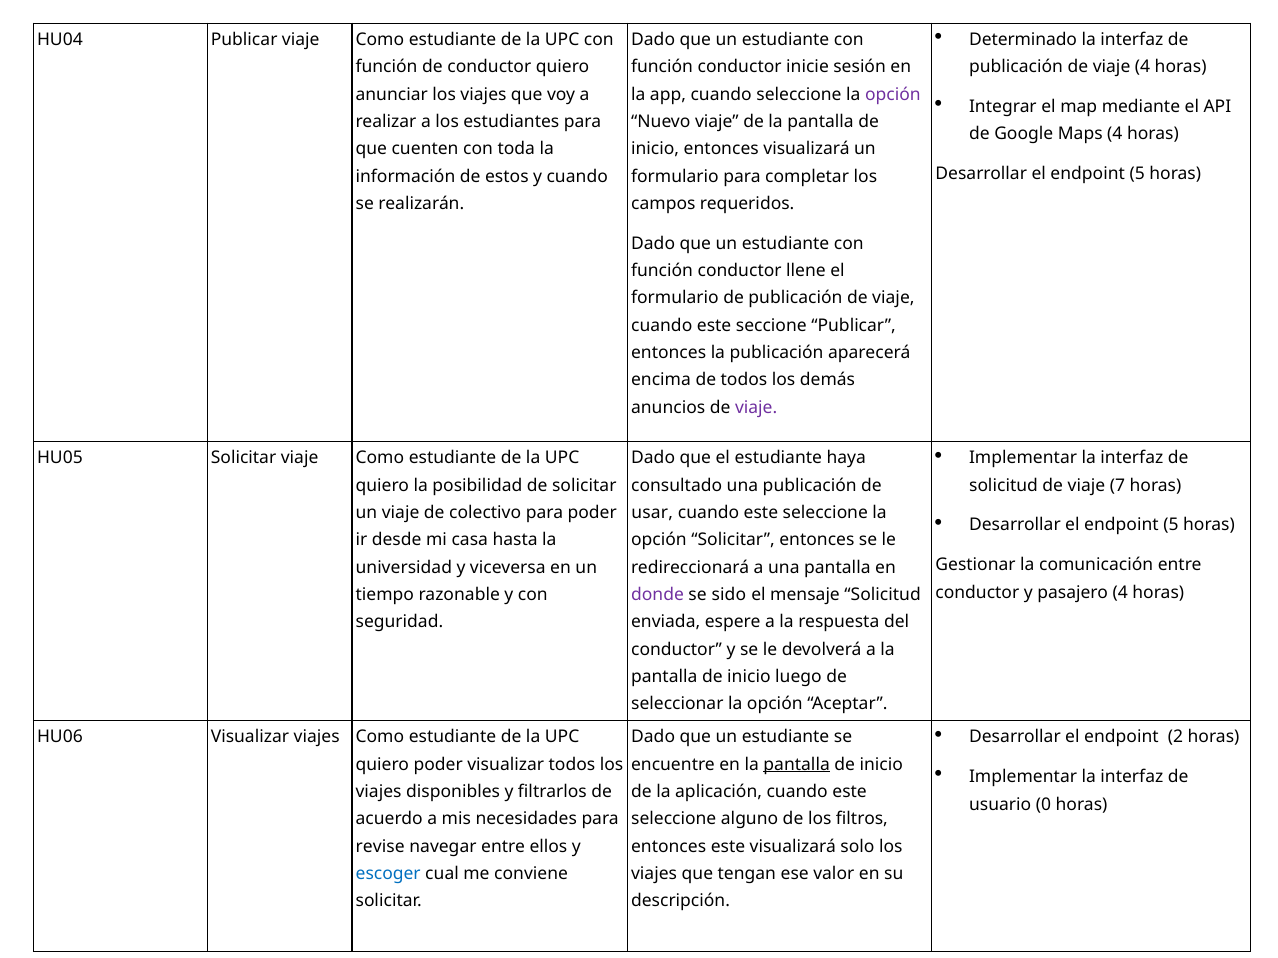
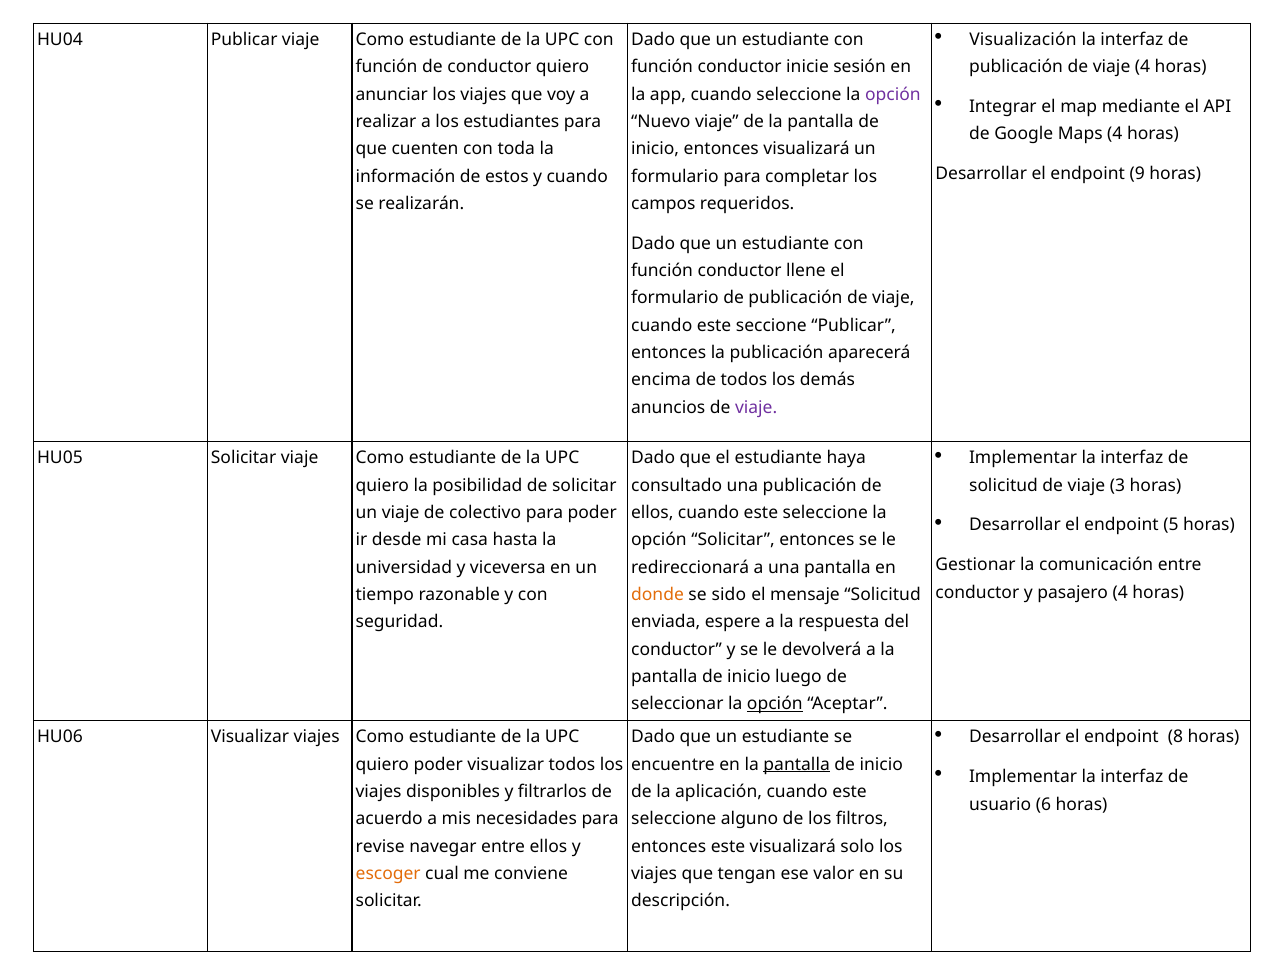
Determinado: Determinado -> Visualización (1023, 40)
5: 5 -> 9 (1137, 174)
7: 7 -> 3 (1117, 486)
usar: usar -> ellos (652, 513)
donde colour: purple -> orange (658, 595)
opción underline: none -> present (775, 704)
2: 2 -> 8 (1175, 737)
0: 0 -> 6 (1044, 805)
escoger colour: blue -> orange (388, 874)
